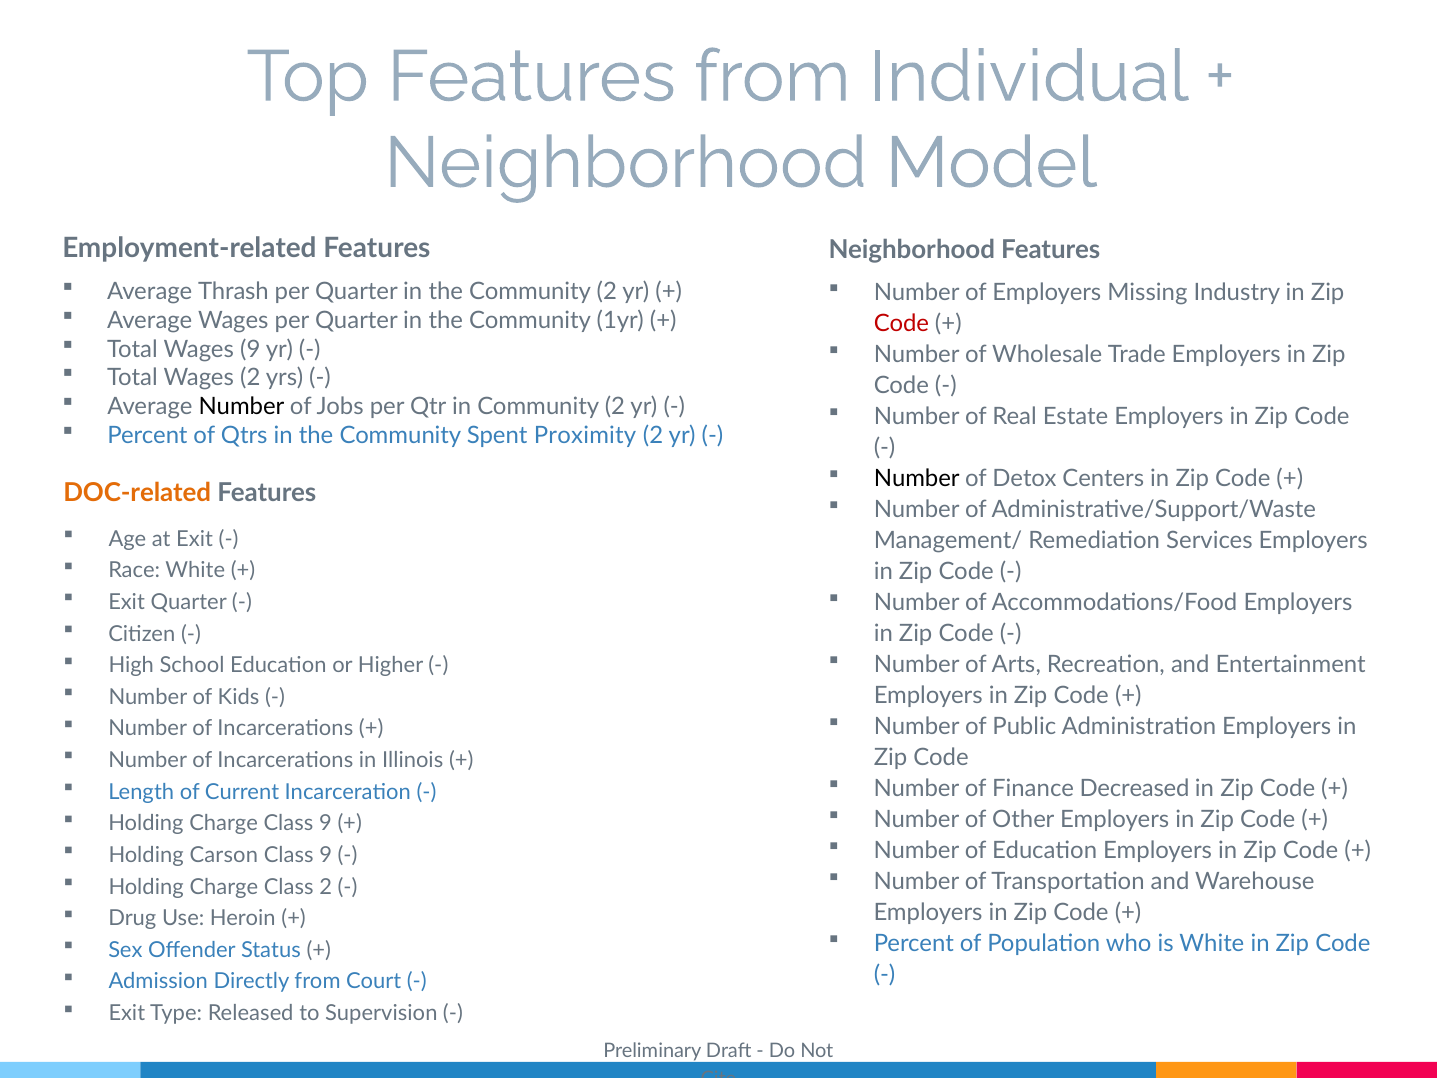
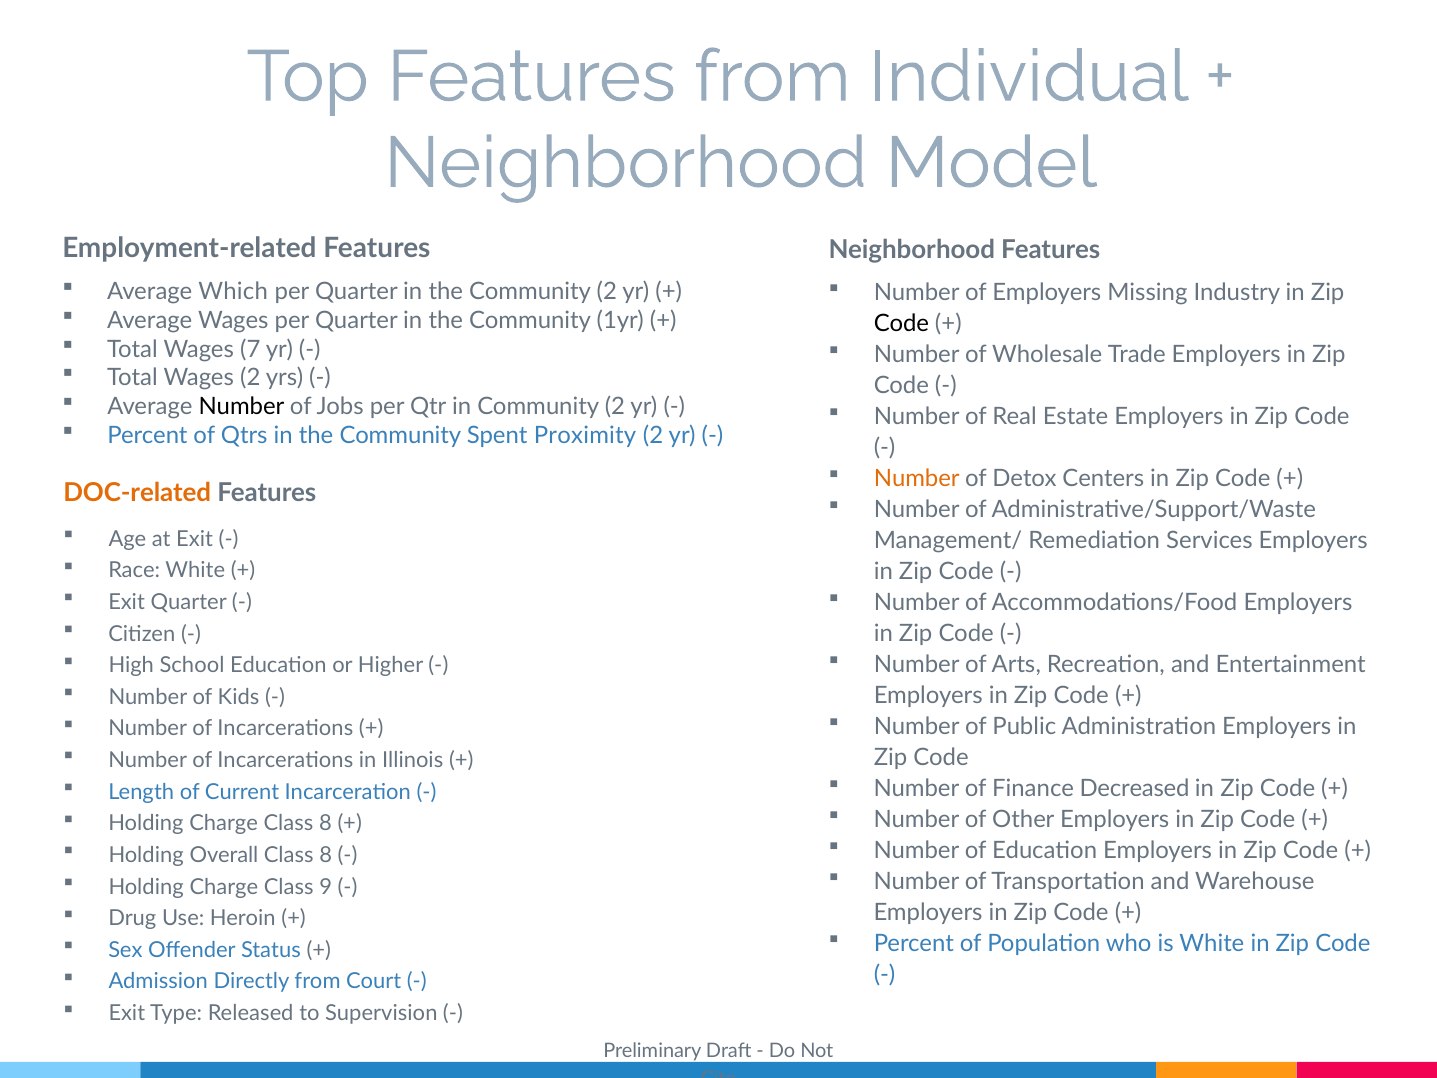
Thrash: Thrash -> Which (233, 292)
Code colour: red -> black (901, 324)
Wages 9: 9 -> 7 (250, 349)
Number colour: black -> orange (917, 479)
Charge Class 9: 9 -> 8 (325, 823)
Carson: Carson -> Overall (224, 855)
9: 9 -> 8 (326, 855)
Class 2: 2 -> 9 (326, 887)
